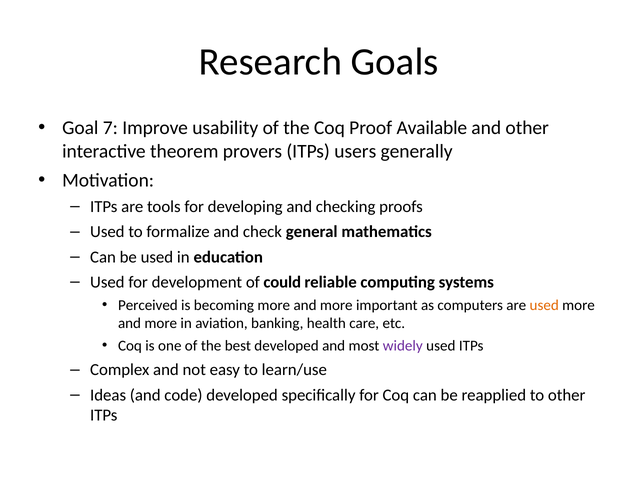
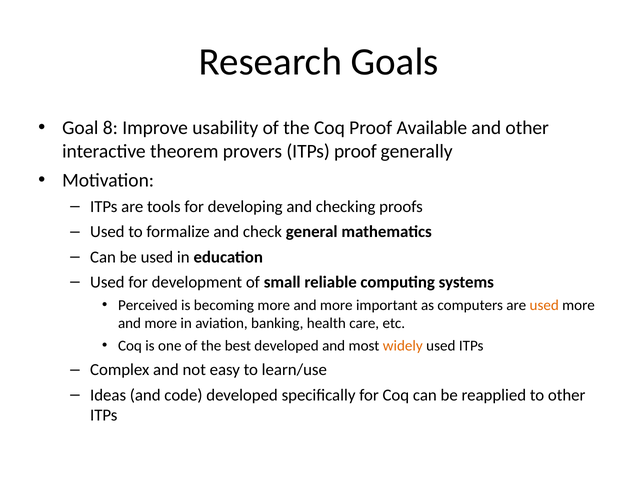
7: 7 -> 8 (110, 128)
ITPs users: users -> proof (355, 151)
could: could -> small (282, 282)
widely colour: purple -> orange (403, 346)
